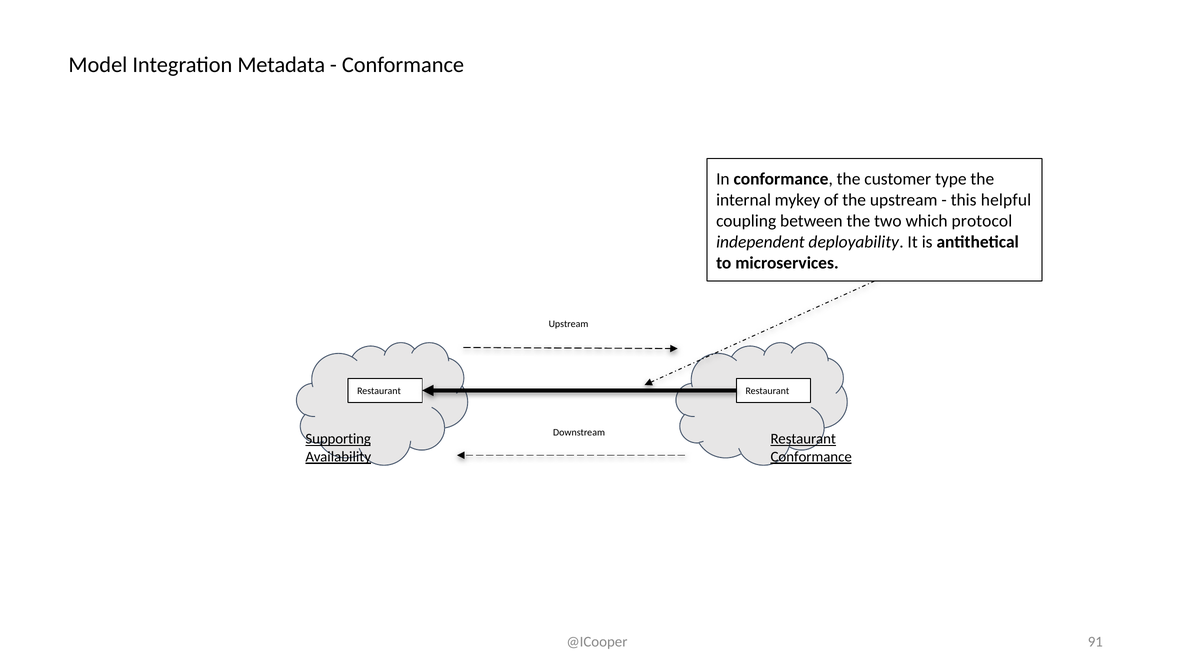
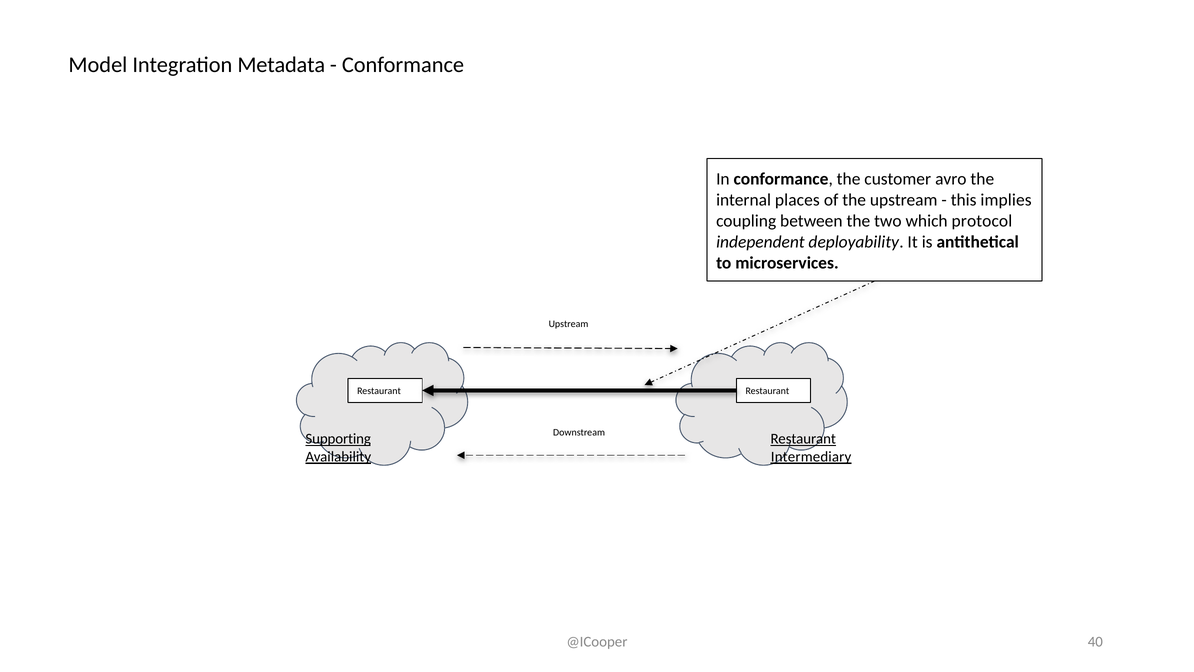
type: type -> avro (951, 179)
mykey: mykey -> places (797, 200)
helpful: helpful -> implies (1006, 200)
Conformance: Conformance -> Intermediary (811, 457)
91: 91 -> 40 (1095, 641)
